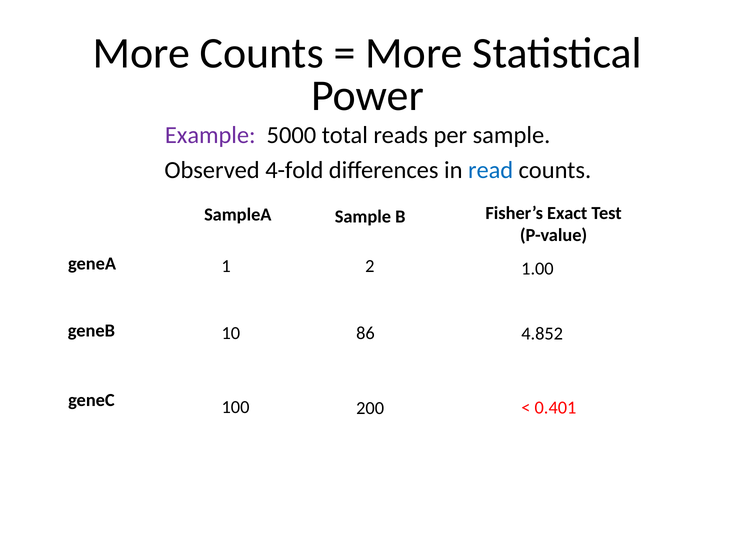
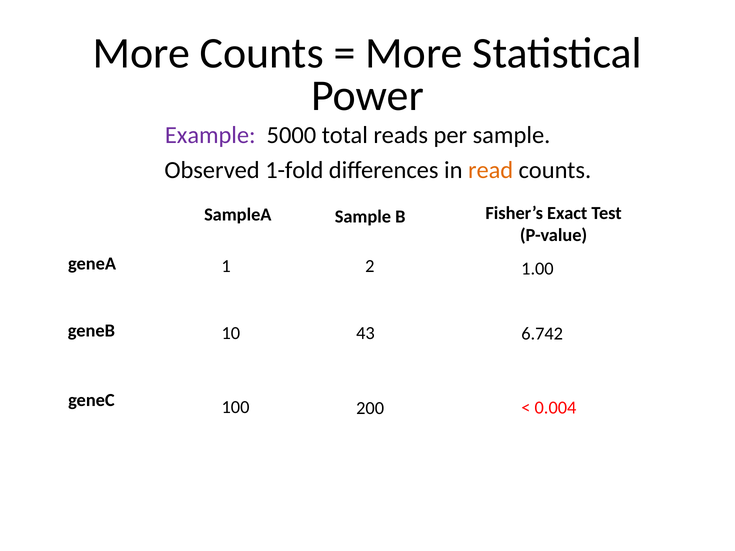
4-fold: 4-fold -> 1-fold (294, 170)
read colour: blue -> orange (491, 170)
86: 86 -> 43 (365, 333)
4.852: 4.852 -> 6.742 (542, 334)
0.401: 0.401 -> 0.004 (555, 408)
